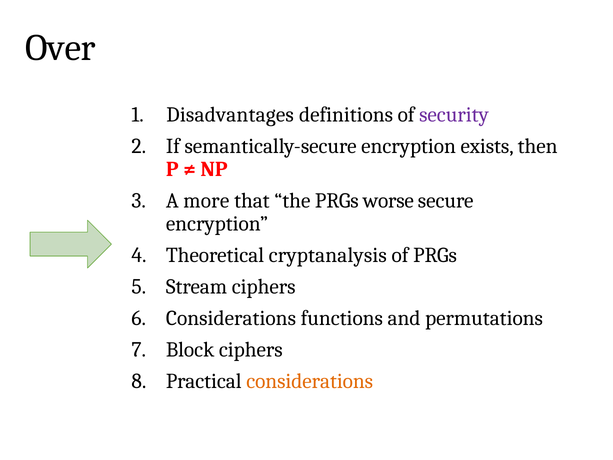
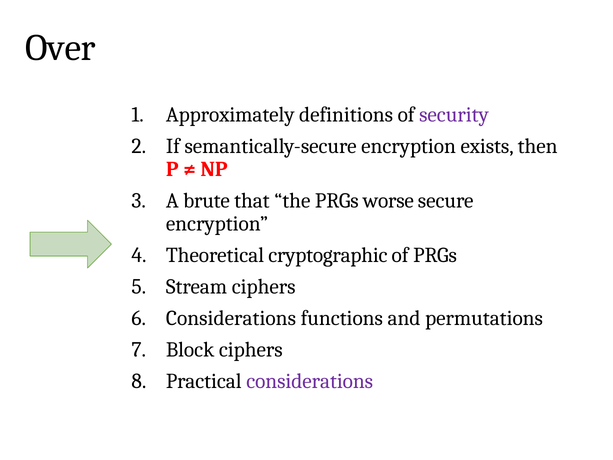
Disadvantages: Disadvantages -> Approximately (230, 115)
more: more -> brute (206, 201)
cryptanalysis: cryptanalysis -> cryptographic (328, 255)
considerations colour: orange -> purple (310, 381)
